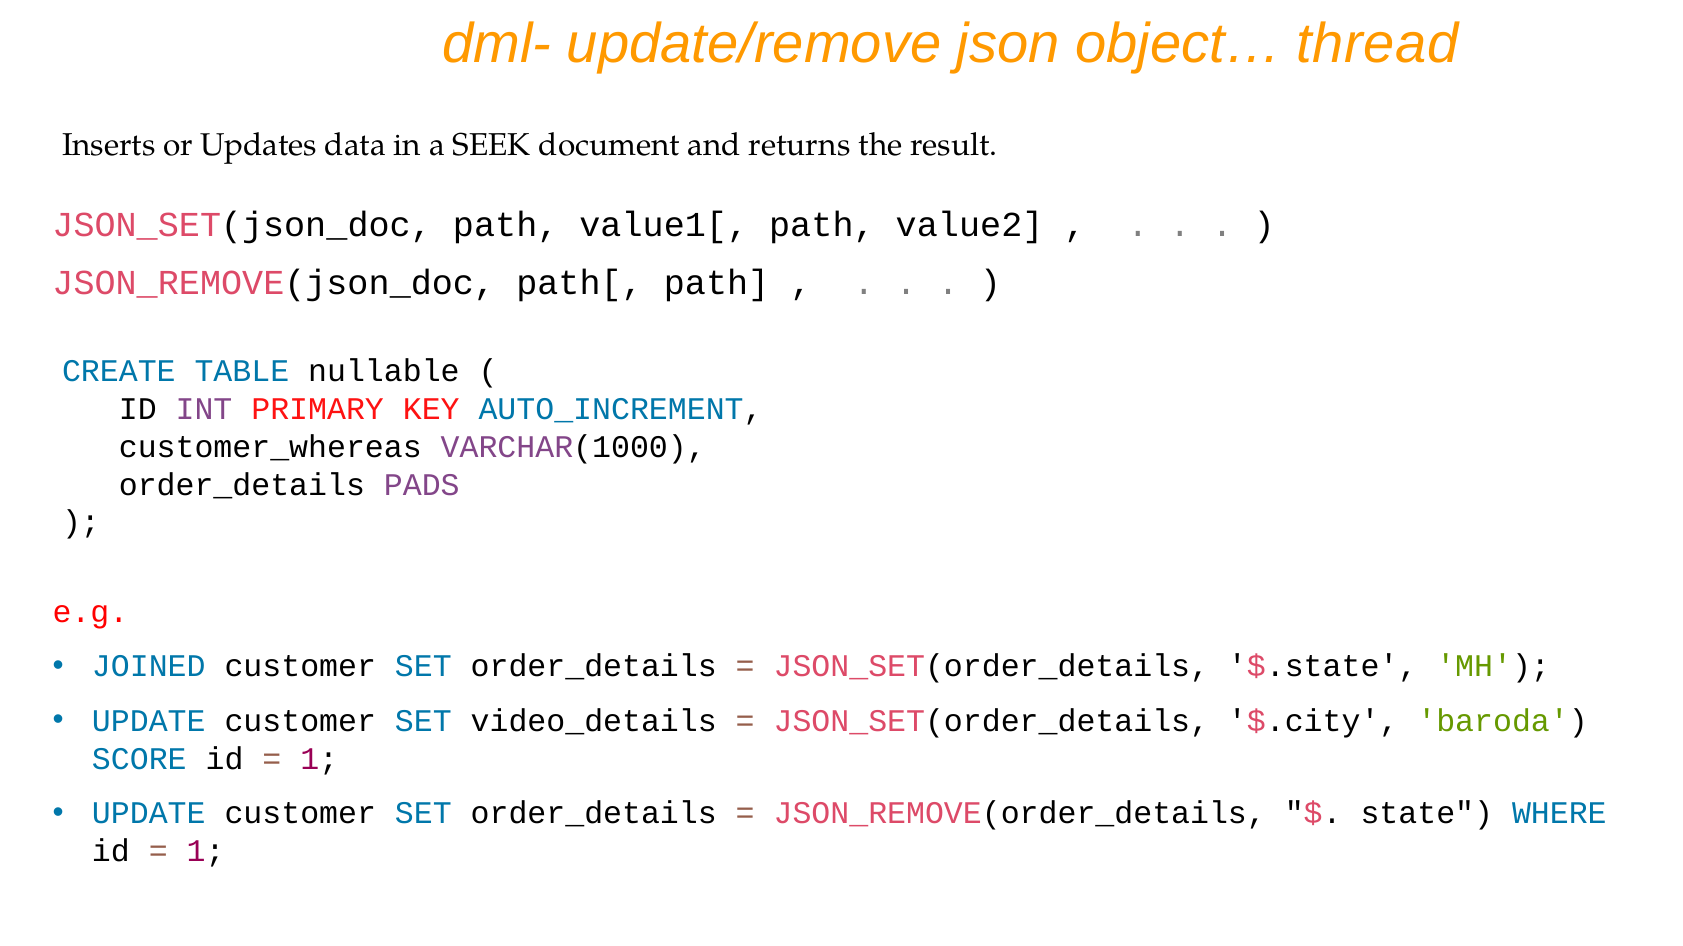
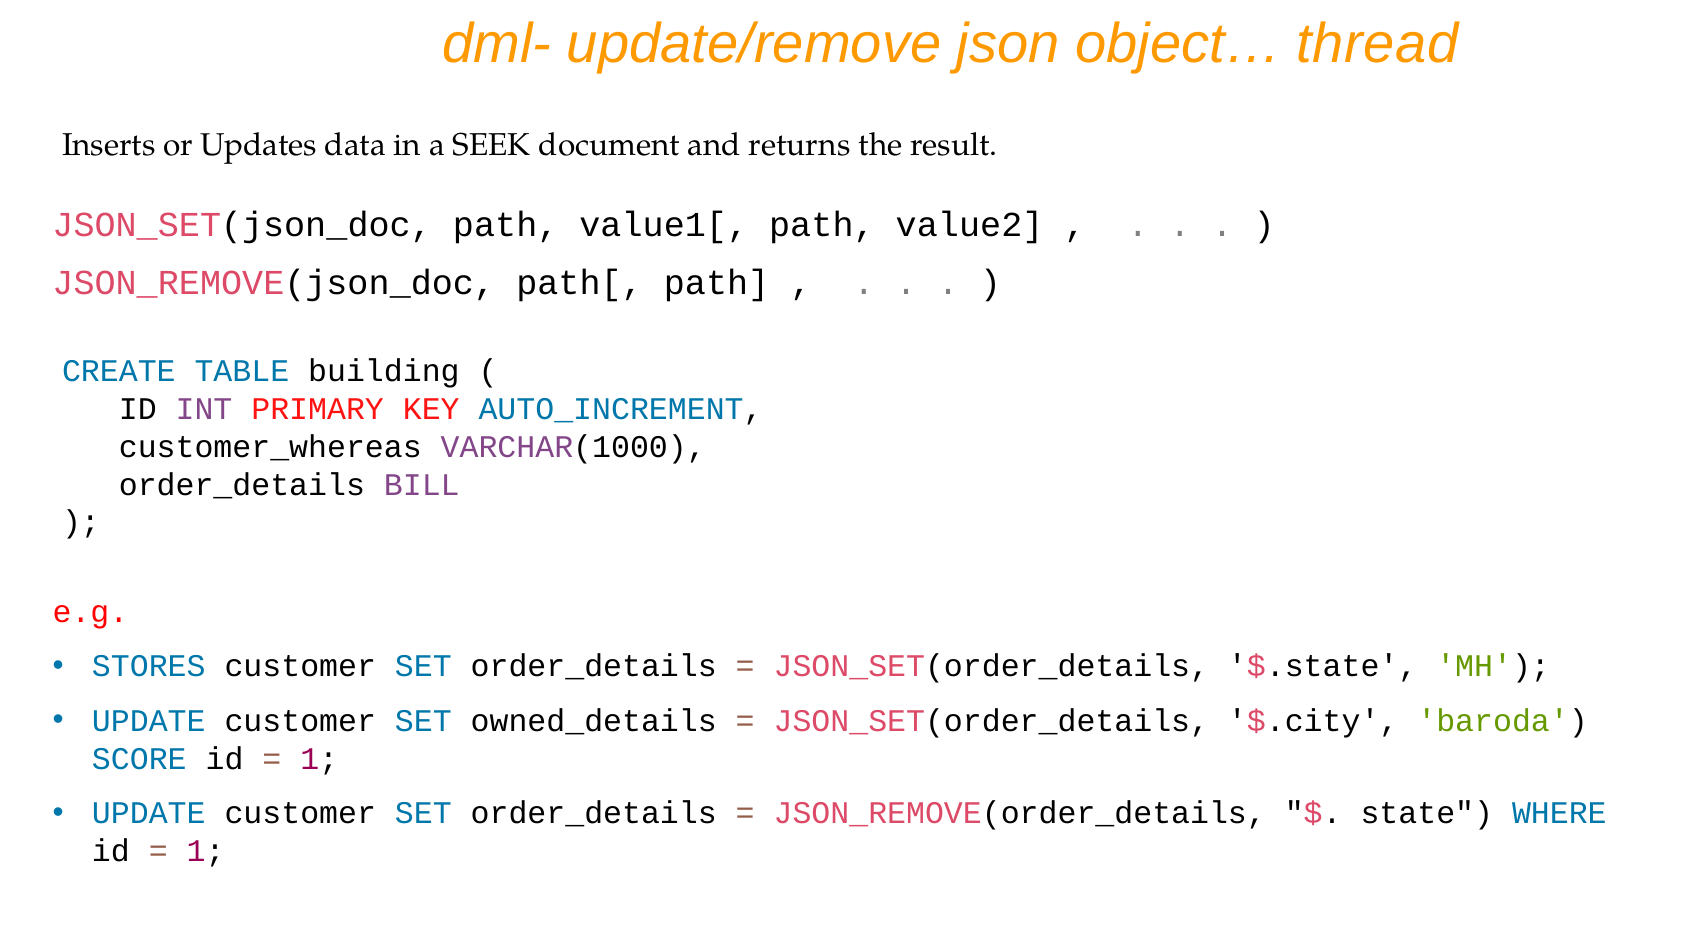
nullable: nullable -> building (384, 371)
PADS: PADS -> BILL (422, 485)
JOINED: JOINED -> STORES (149, 667)
video_details: video_details -> owned_details (594, 721)
